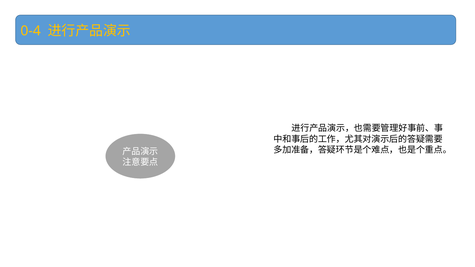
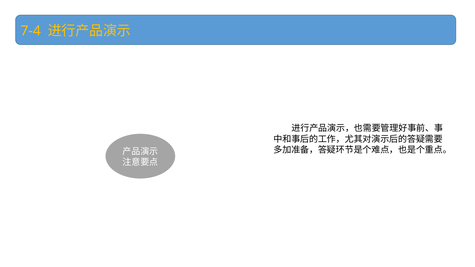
0-4: 0-4 -> 7-4 (31, 31)
